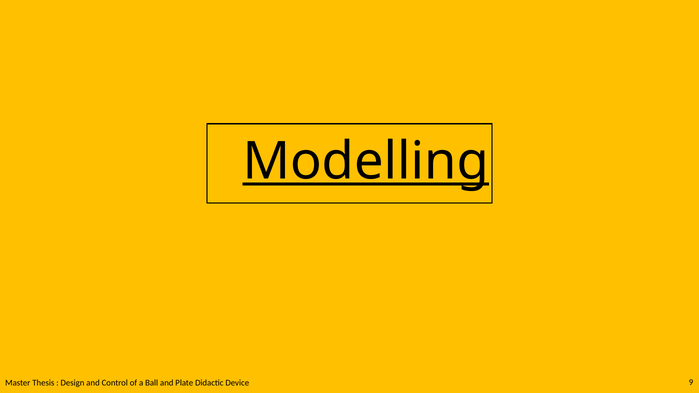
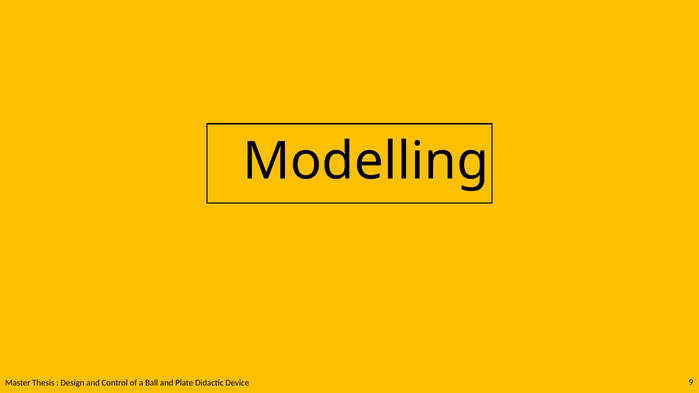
Modelling underline: present -> none (366, 161)
